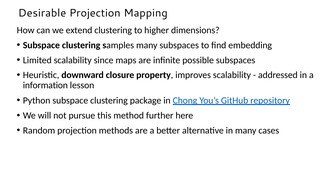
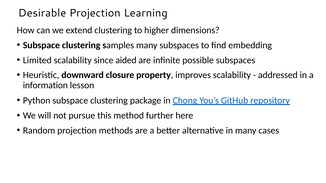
Mapping: Mapping -> Learning (146, 13)
maps: maps -> aided (126, 60)
